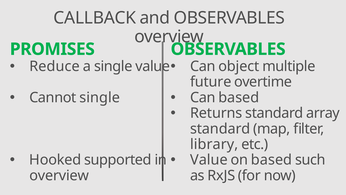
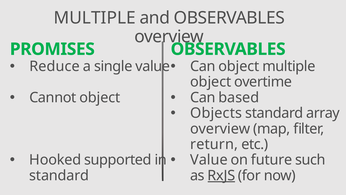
CALLBACK: CALLBACK -> MULTIPLE (95, 18)
future: future -> object (211, 82)
Cannot single: single -> object (100, 97)
Returns: Returns -> Objects (216, 113)
standard: standard -> overview (220, 129)
library: library -> return (214, 144)
on based: based -> future (272, 160)
overview: overview -> standard (59, 175)
RxJS underline: none -> present (221, 175)
